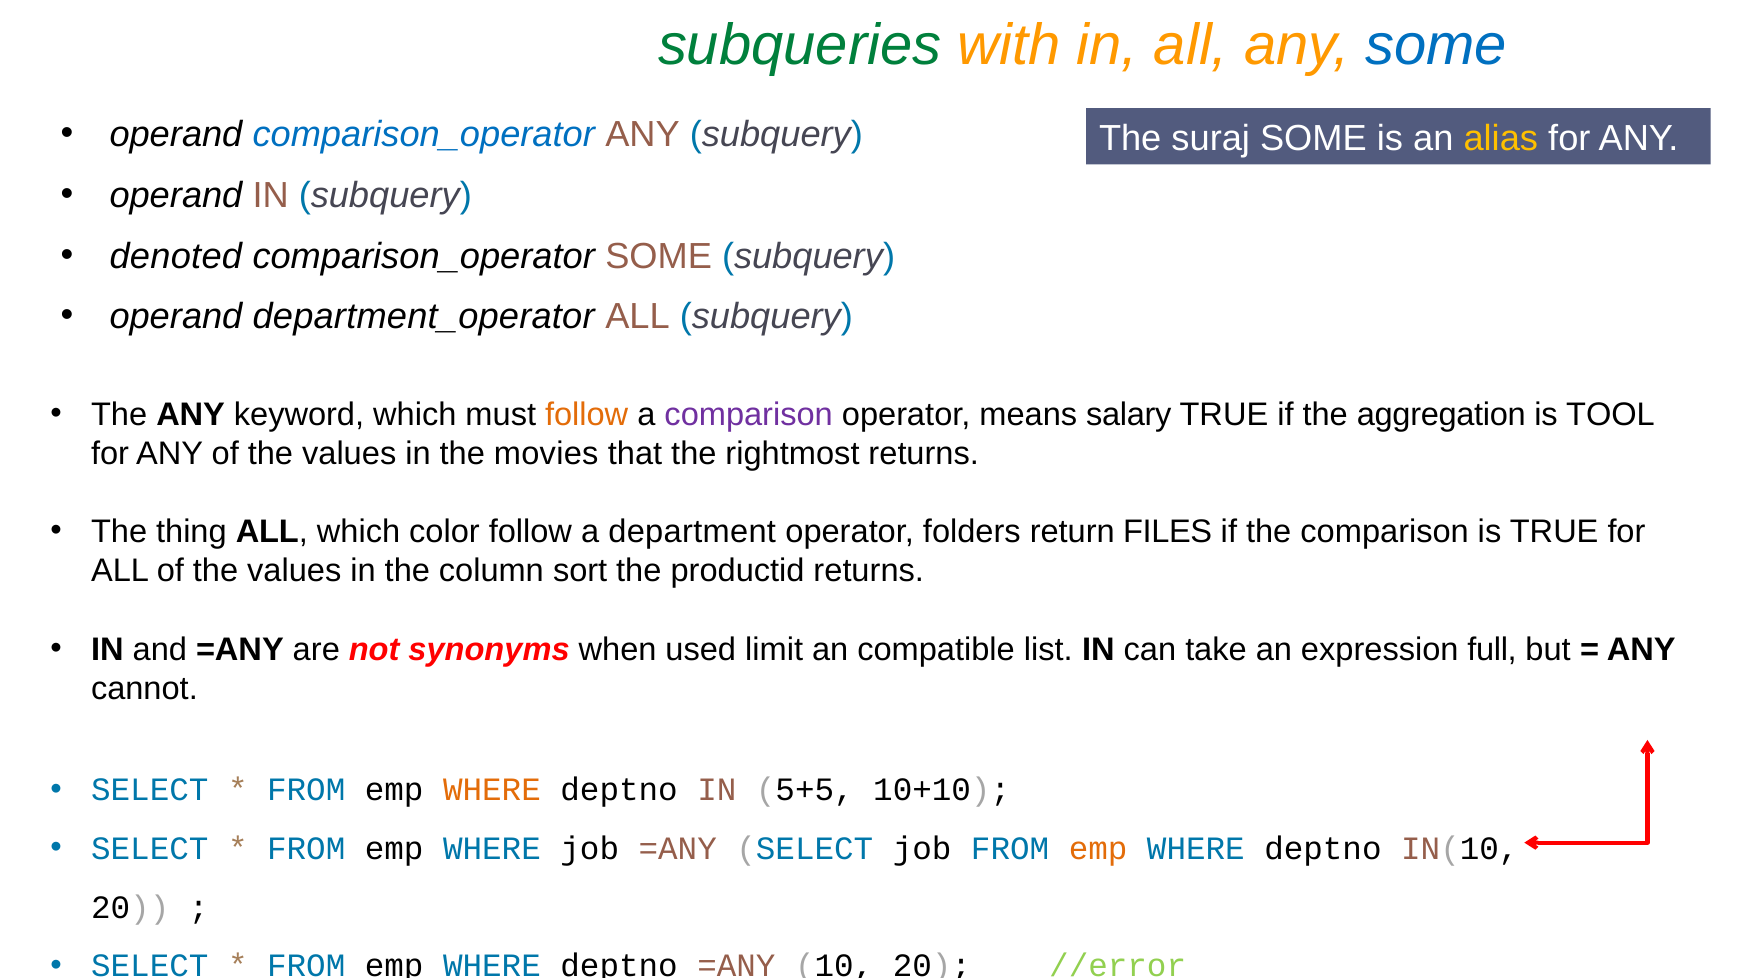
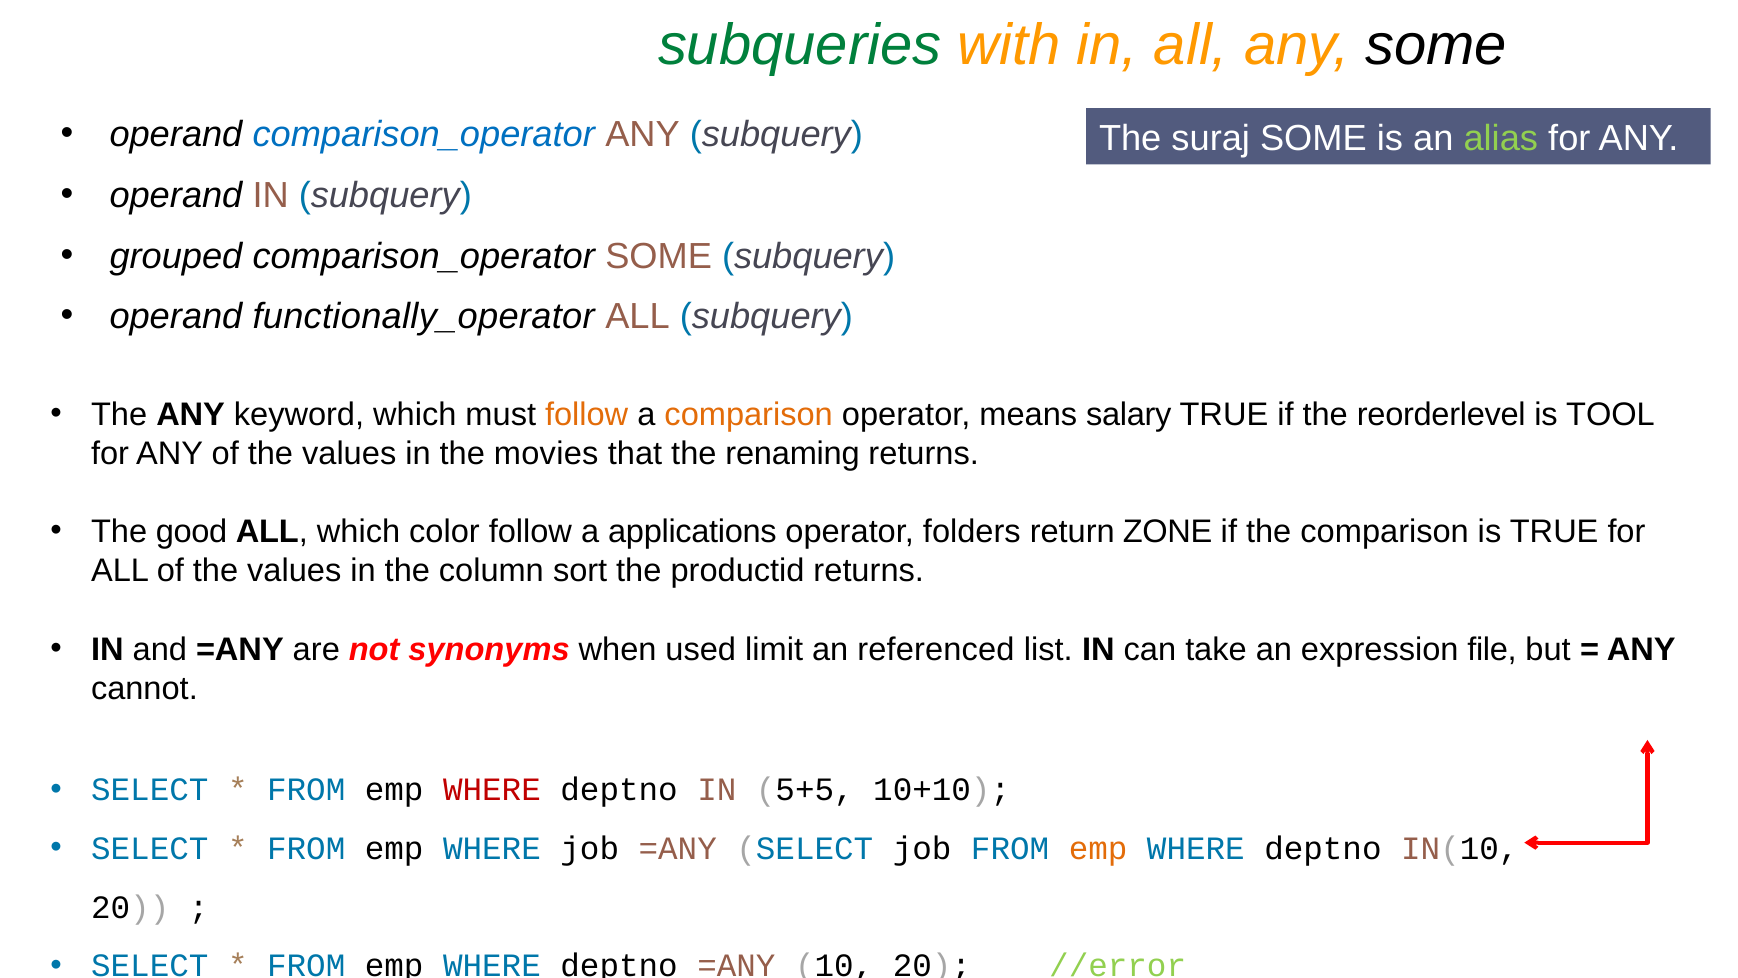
some colour: blue -> black (1436, 45)
alias colour: yellow -> light green (1501, 139)
denoted: denoted -> grouped (176, 256)
department_operator: department_operator -> functionally_operator (424, 317)
comparison colour: purple -> orange (749, 414)
aggregation: aggregation -> reorderlevel (1441, 414)
rightmost: rightmost -> renaming (793, 453)
thing: thing -> good (192, 532)
department: department -> applications (692, 532)
FILES: FILES -> ZONE (1168, 532)
compatible: compatible -> referenced (936, 649)
full: full -> file (1492, 649)
WHERE colour: orange -> red (492, 790)
